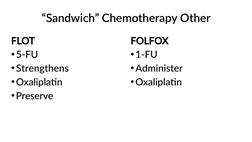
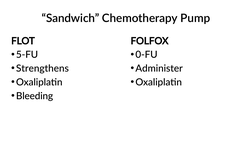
Other: Other -> Pump (195, 18)
1-FU: 1-FU -> 0-FU (146, 55)
Preserve: Preserve -> Bleeding (35, 96)
